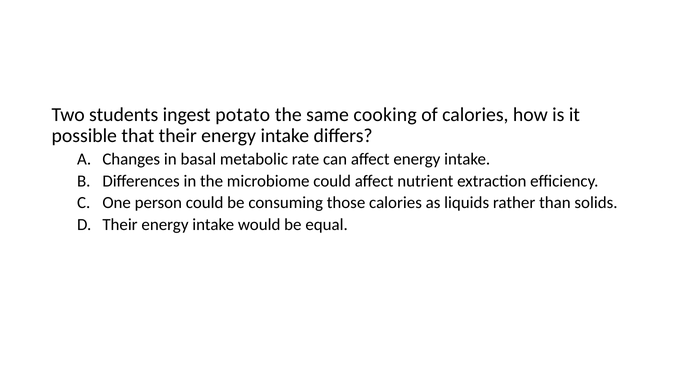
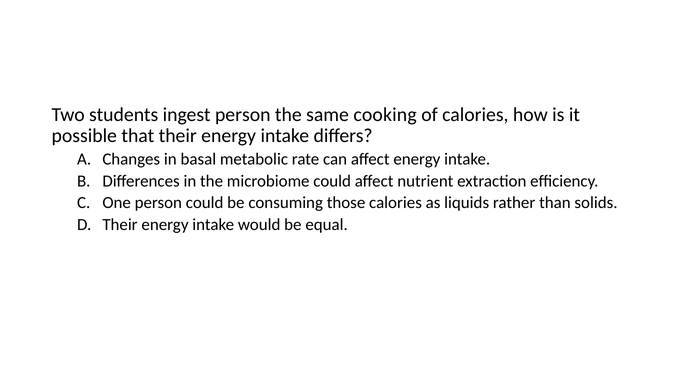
ingest potato: potato -> person (243, 114)
